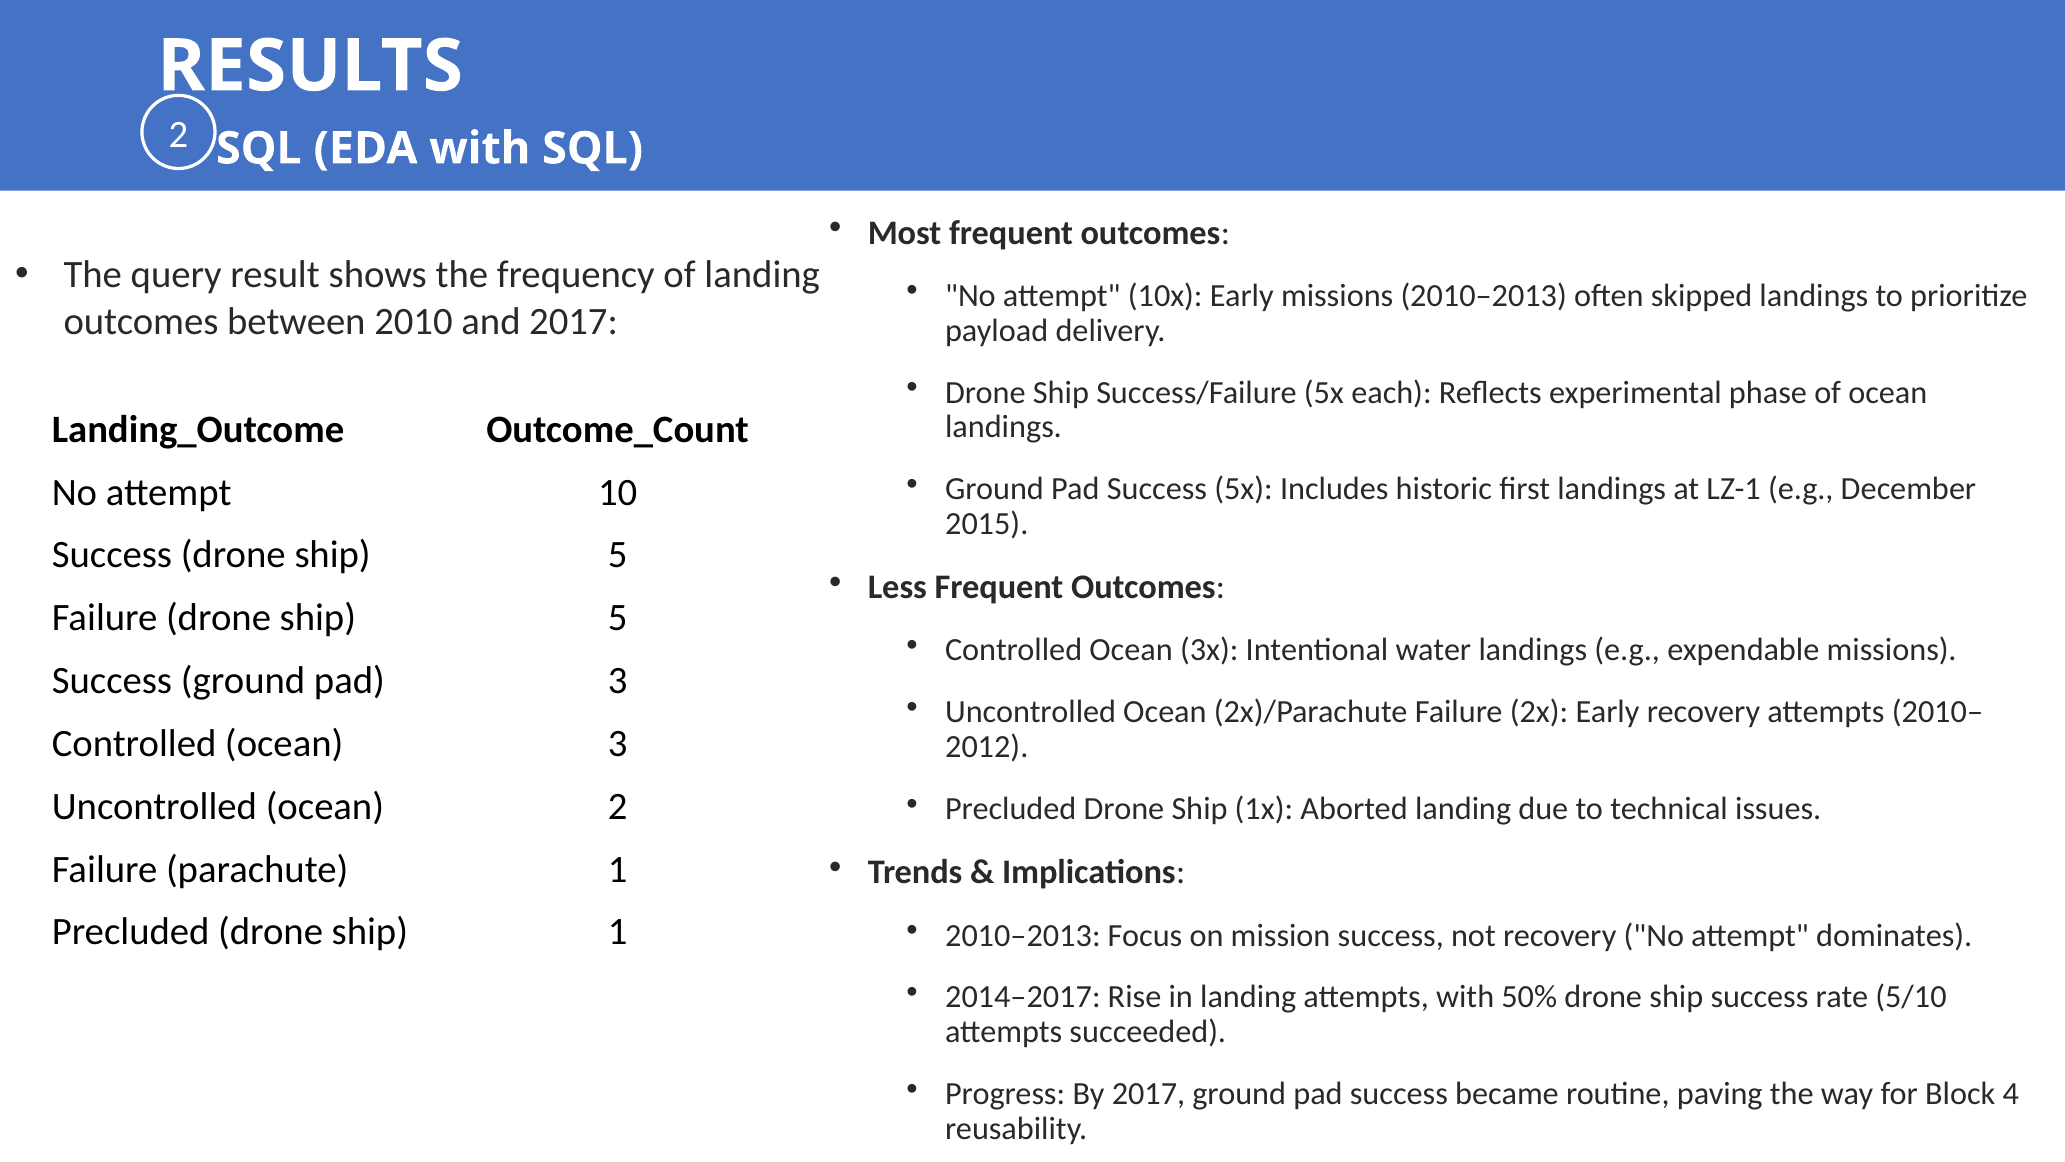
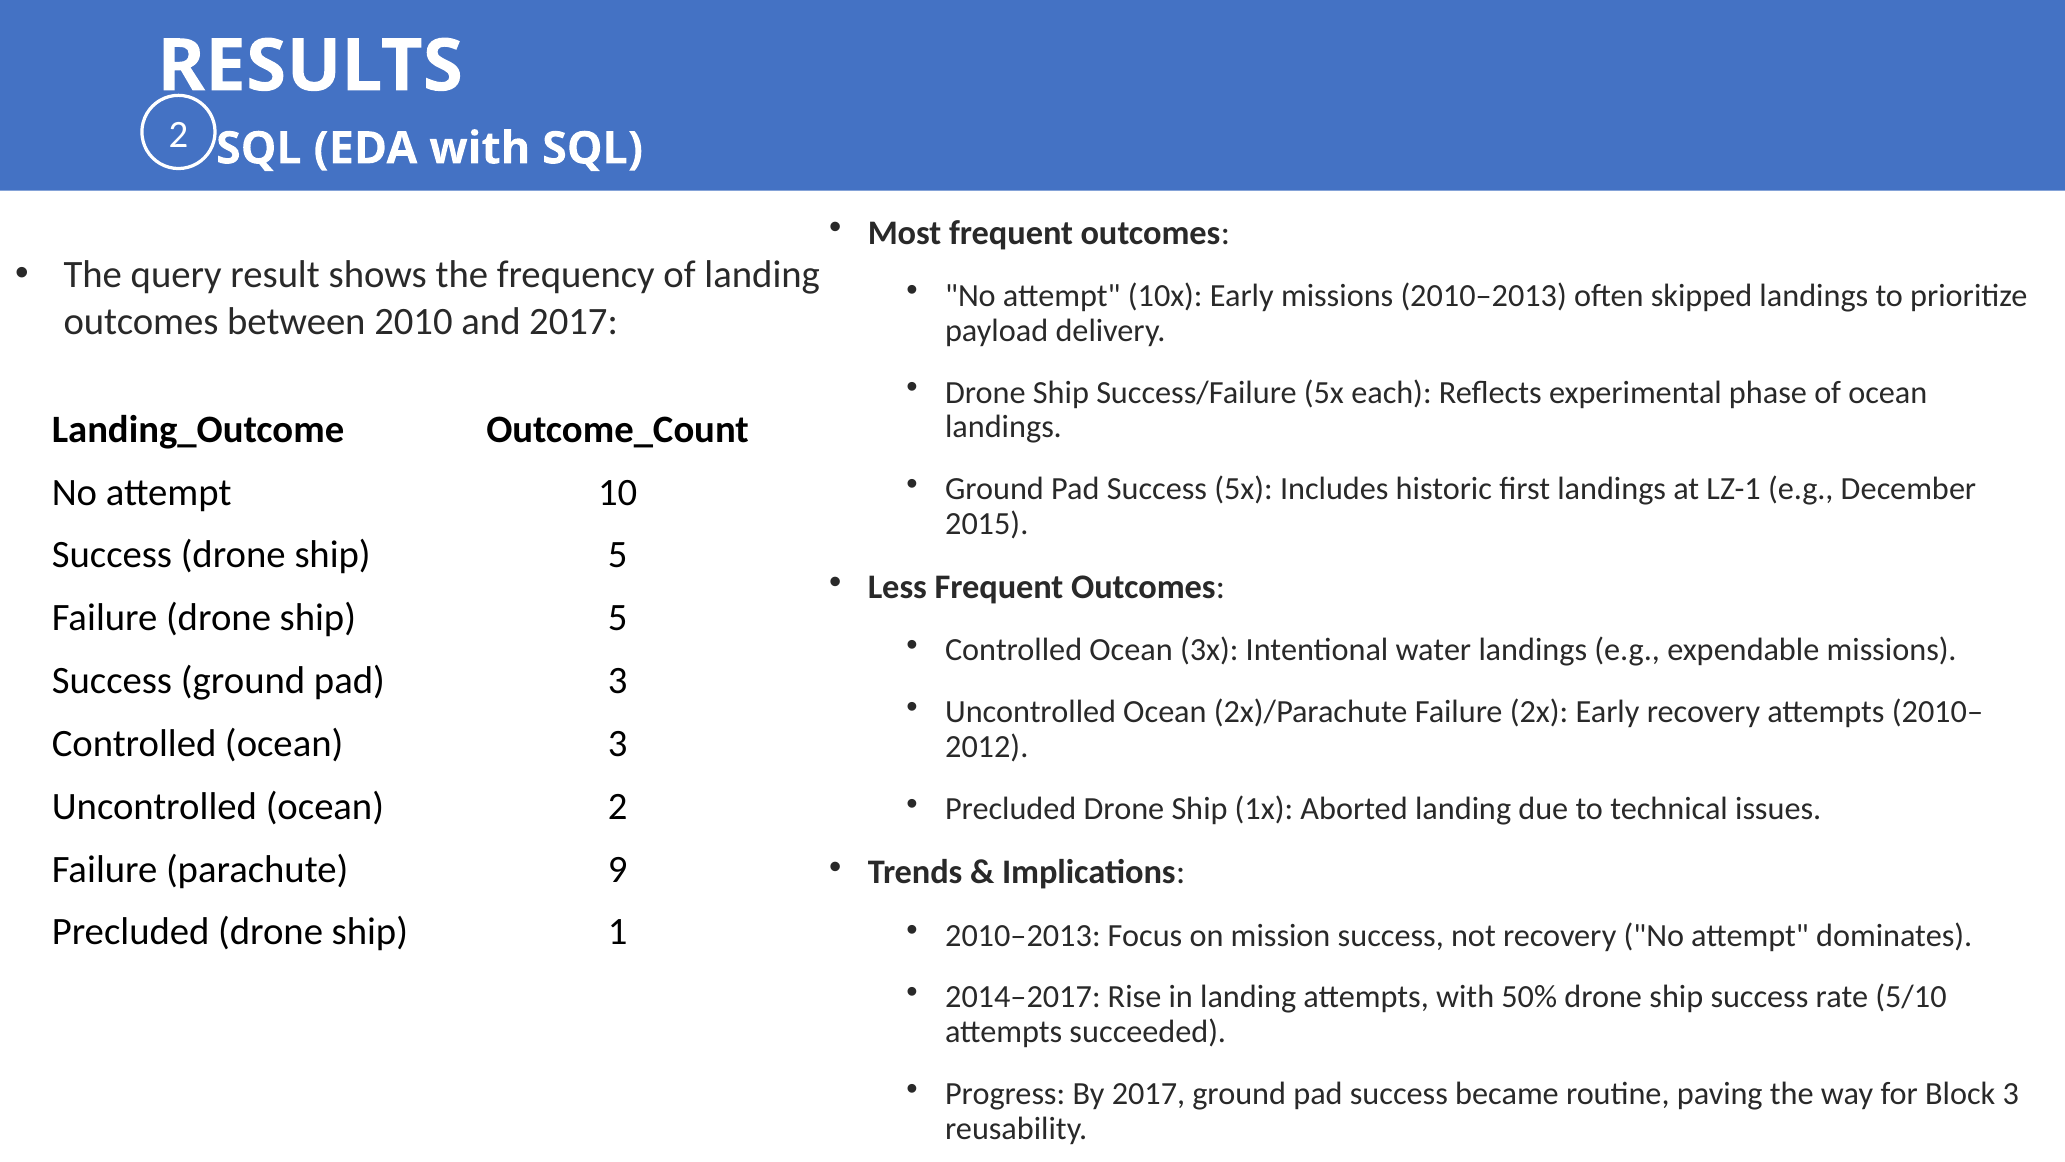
parachute 1: 1 -> 9 (618, 869)
Block 4: 4 -> 3 (2011, 1094)
